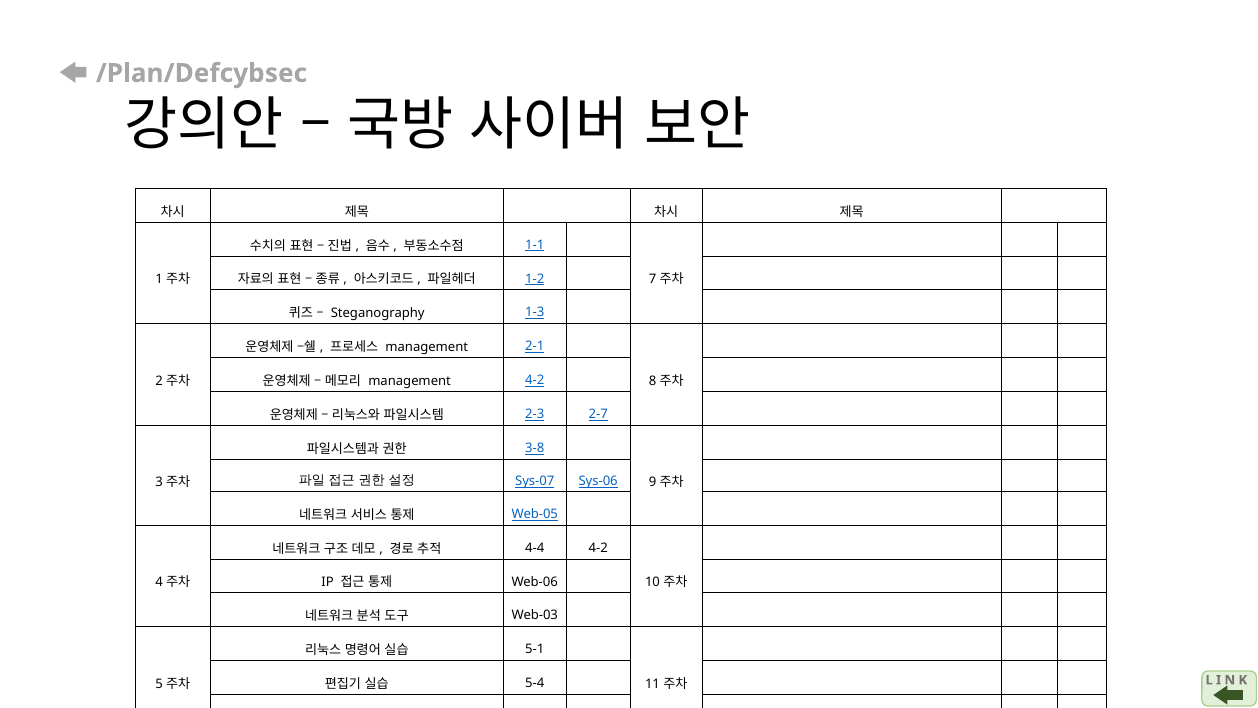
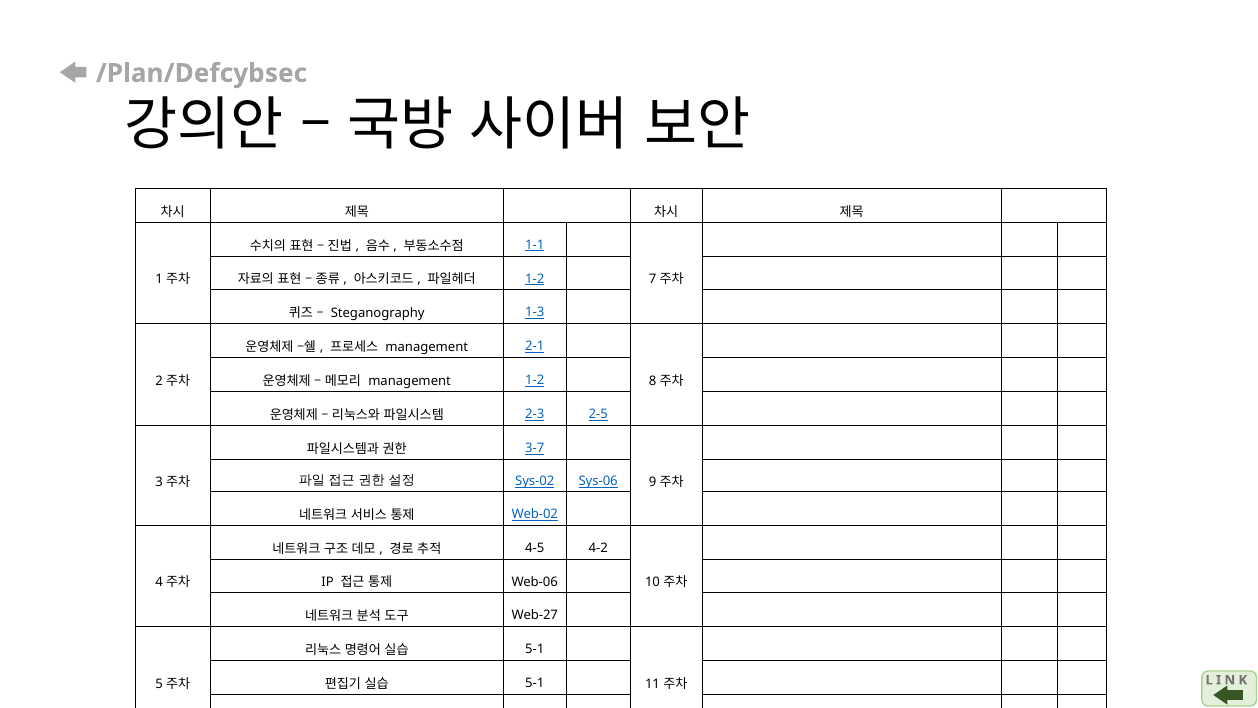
management 4-2: 4-2 -> 1-2 (535, 380)
2-7: 2-7 -> 2-5 (598, 414)
3-8: 3-8 -> 3-7 (535, 448)
Sys-07: Sys-07 -> Sys-02 (535, 481)
Web-05: Web-05 -> Web-02 (535, 514)
4-4: 4-4 -> 4-5 (535, 548)
Web-03: Web-03 -> Web-27 (535, 615)
5-4: 5-4 -> 5-1 (535, 683)
